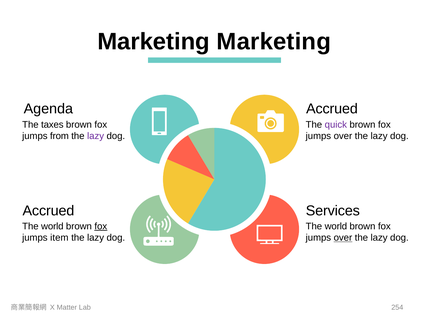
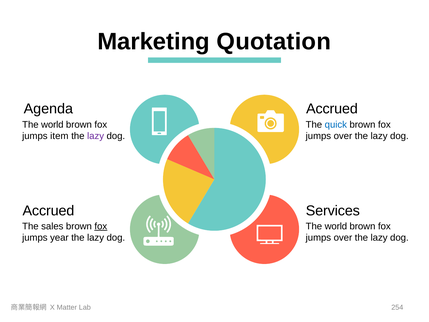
Marketing Marketing: Marketing -> Quotation (274, 42)
taxes: taxes -> world (52, 124)
quick colour: purple -> blue (336, 124)
from: from -> item (59, 136)
world: world -> sales (52, 226)
item: item -> year (59, 238)
over underline: present -> none (343, 238)
